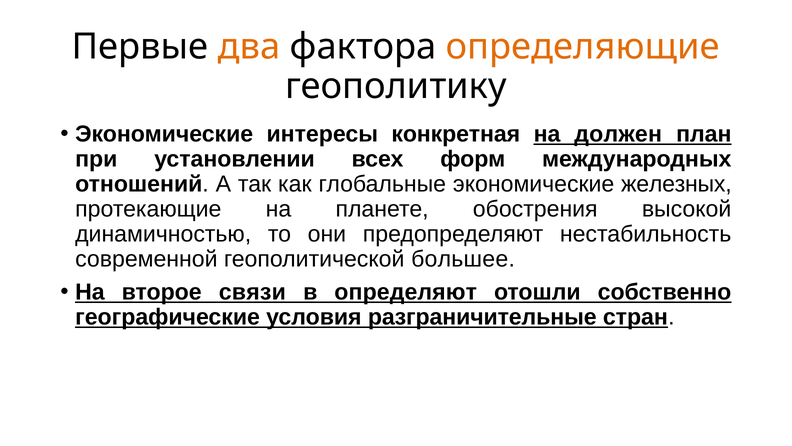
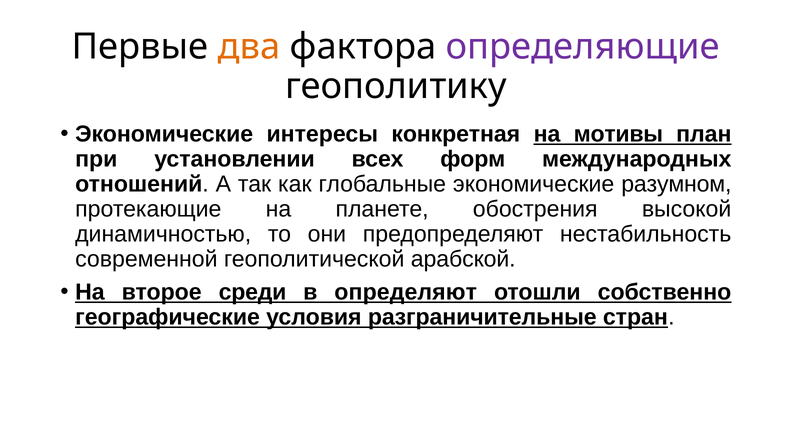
определяющие colour: orange -> purple (583, 47)
должен: должен -> мотивы (618, 134)
железных: железных -> разумном (676, 184)
большее: большее -> арабской (463, 259)
связи: связи -> среди (253, 292)
